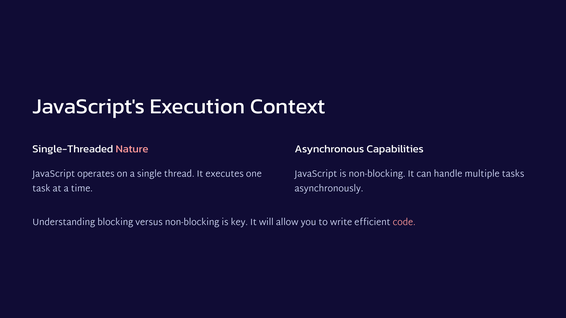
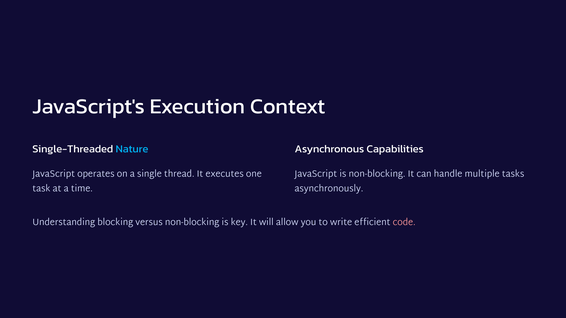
Nature colour: pink -> light blue (132, 149)
